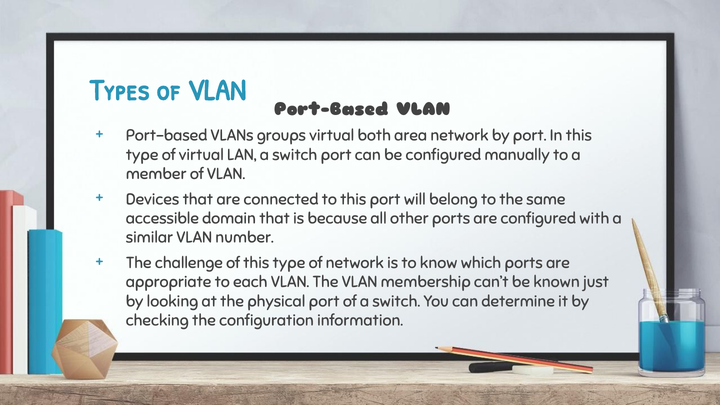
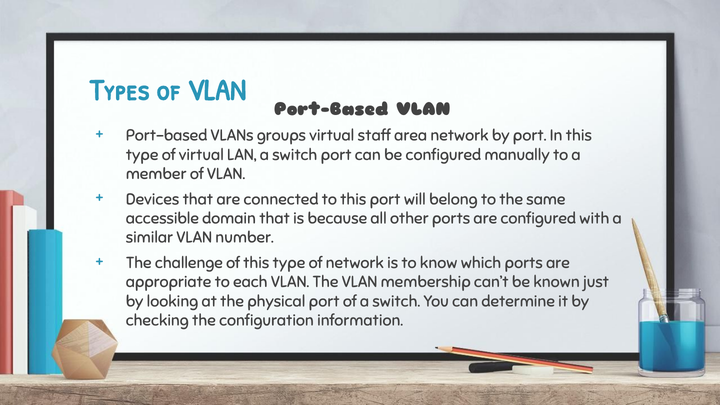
both: both -> staff (374, 136)
